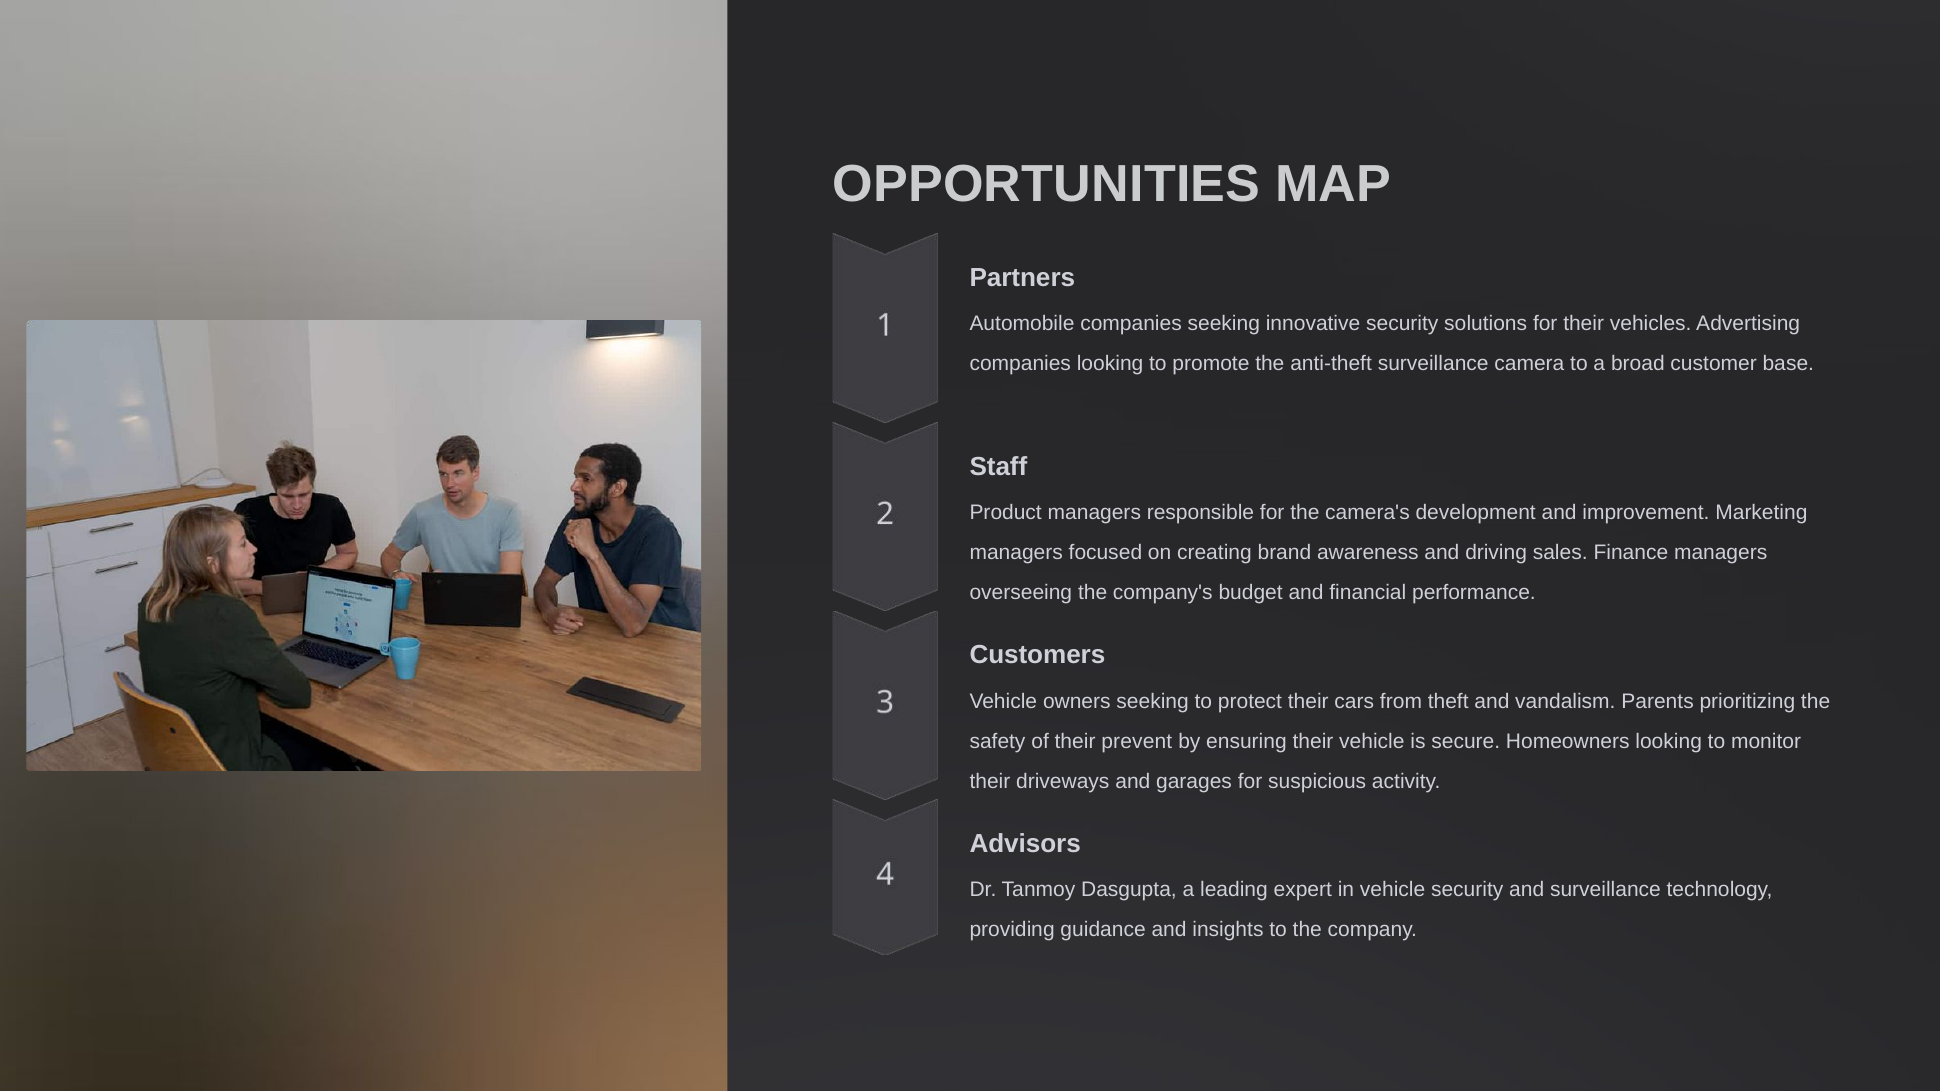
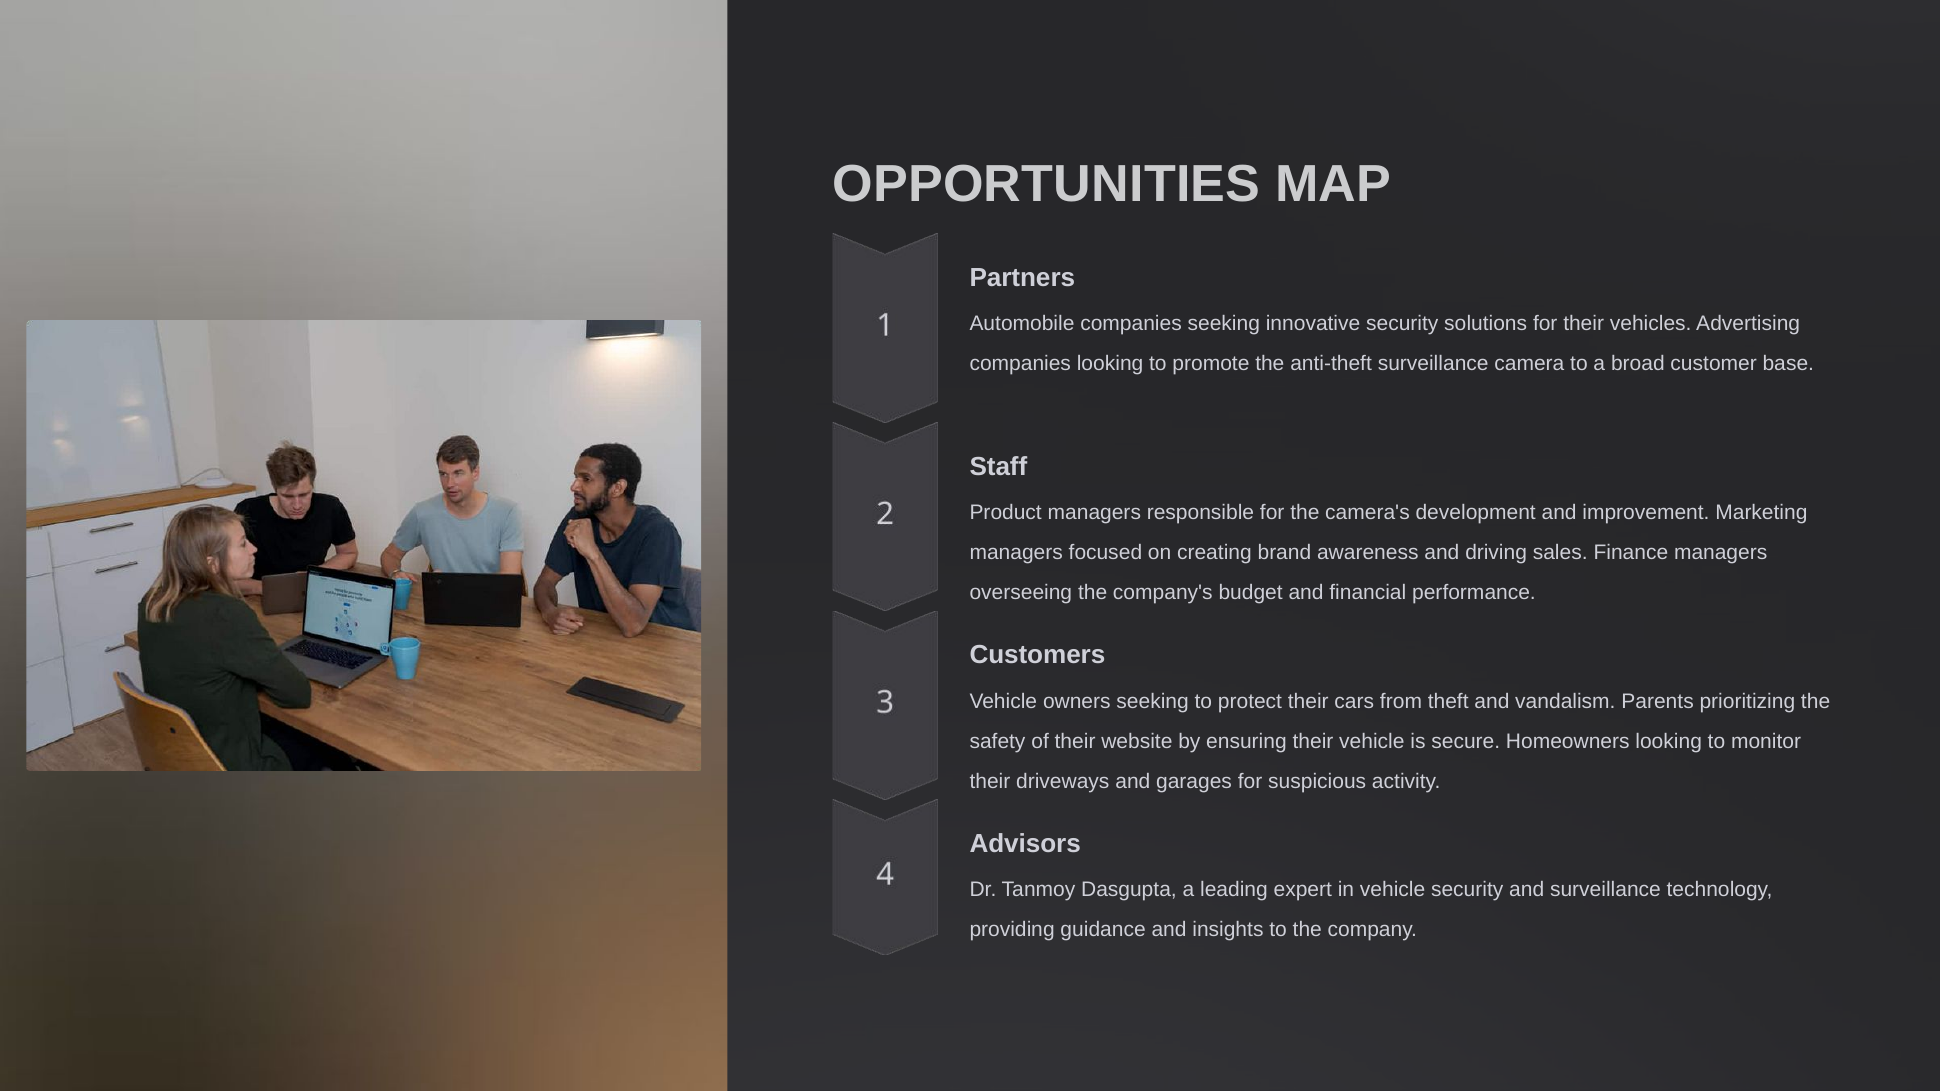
prevent: prevent -> website (1137, 741)
